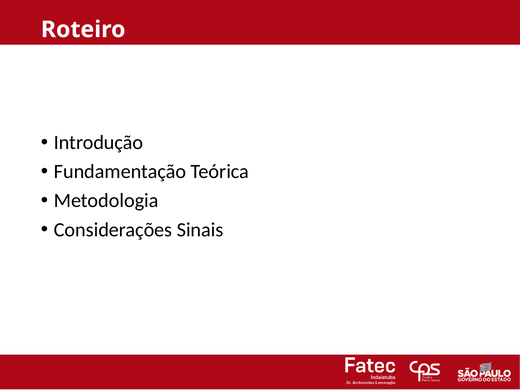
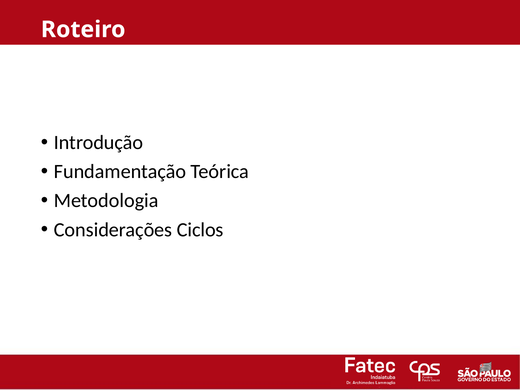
Sinais: Sinais -> Ciclos (200, 230)
